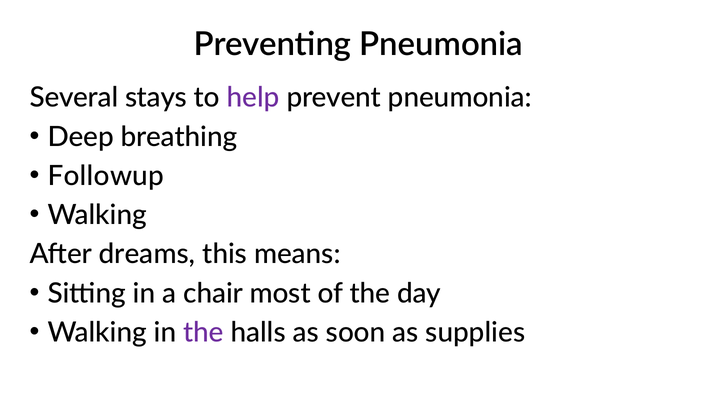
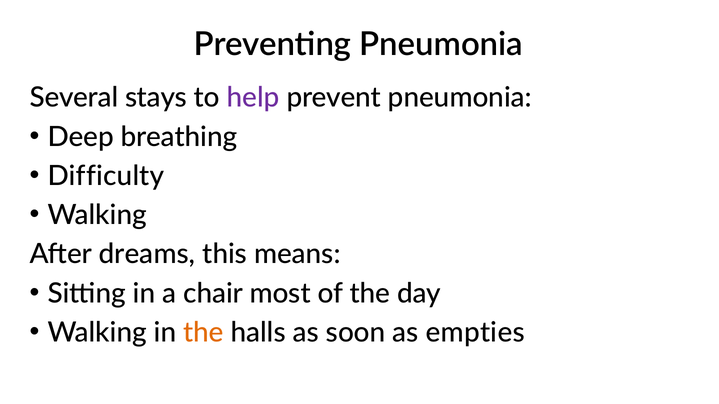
Followup: Followup -> Difficulty (106, 176)
the colour: purple -> orange (204, 333)
supplies: supplies -> empties (475, 333)
